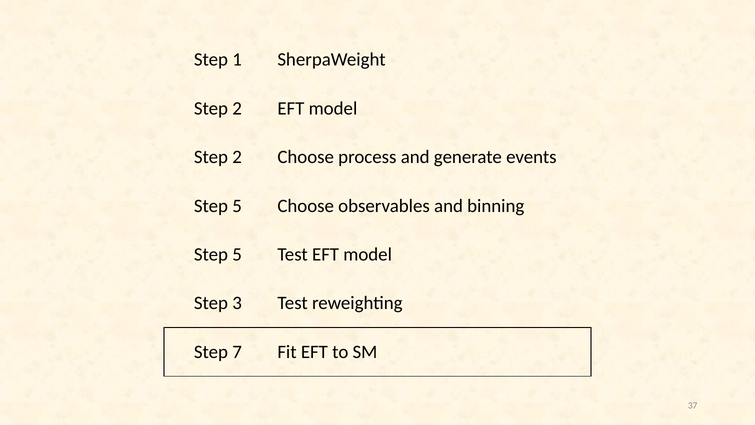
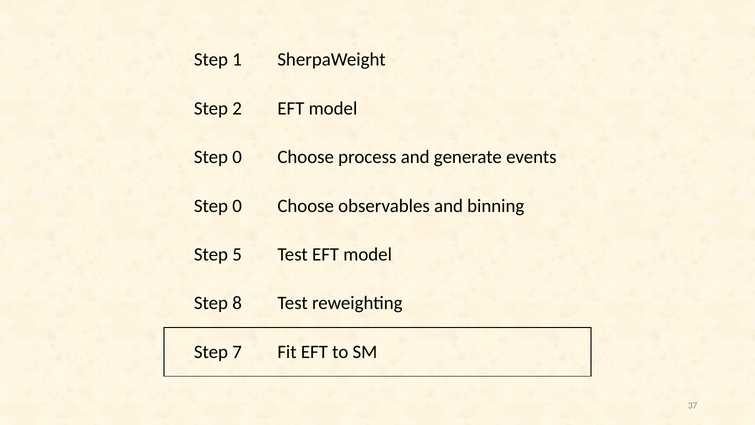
2: 2 -> 0 (237, 157)
5: 5 -> 0 (237, 206)
3: 3 -> 8 (237, 303)
